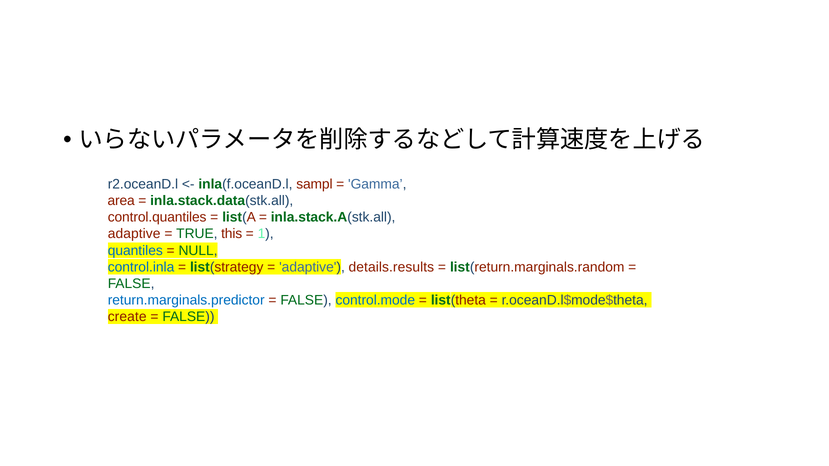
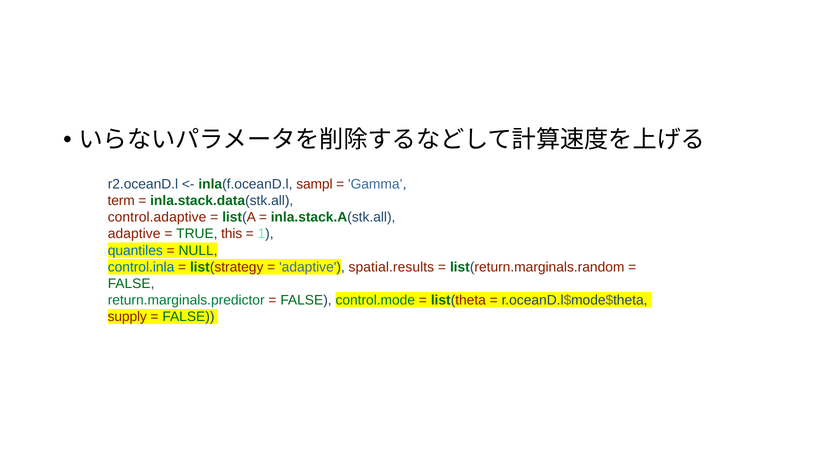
area: area -> term (121, 201)
control.quantiles: control.quantiles -> control.adaptive (157, 218)
details.results: details.results -> spatial.results (391, 267)
return.marginals.predictor colour: blue -> green (186, 300)
control.mode colour: blue -> green (375, 300)
create: create -> supply (127, 317)
